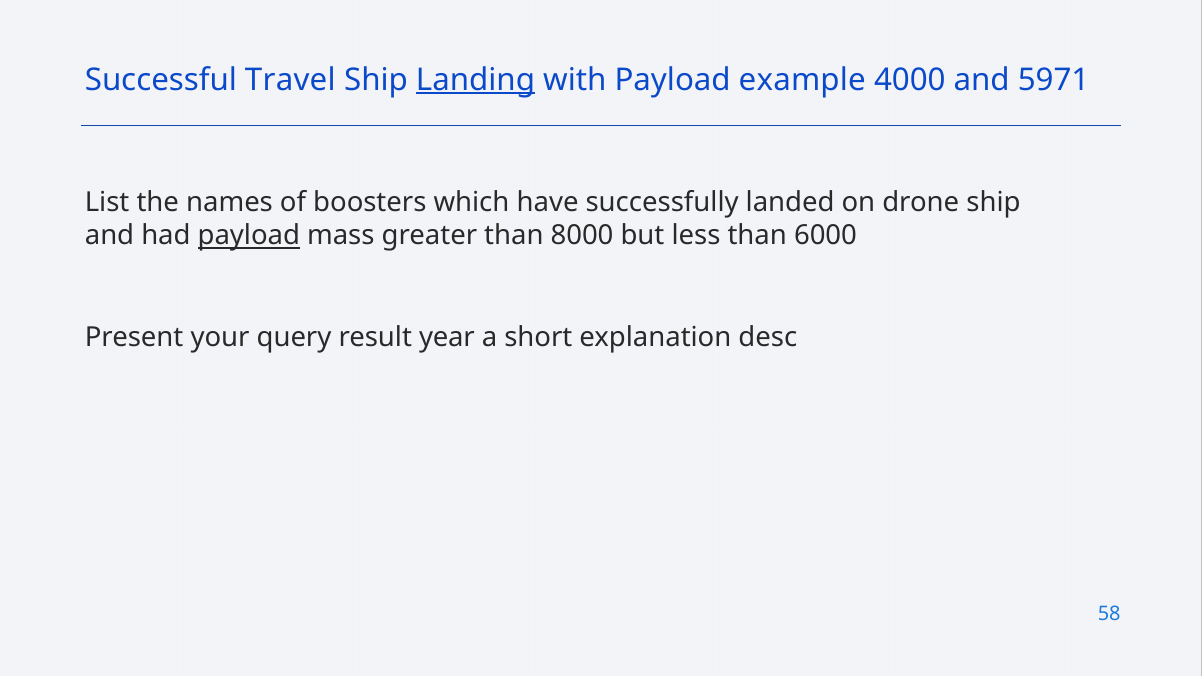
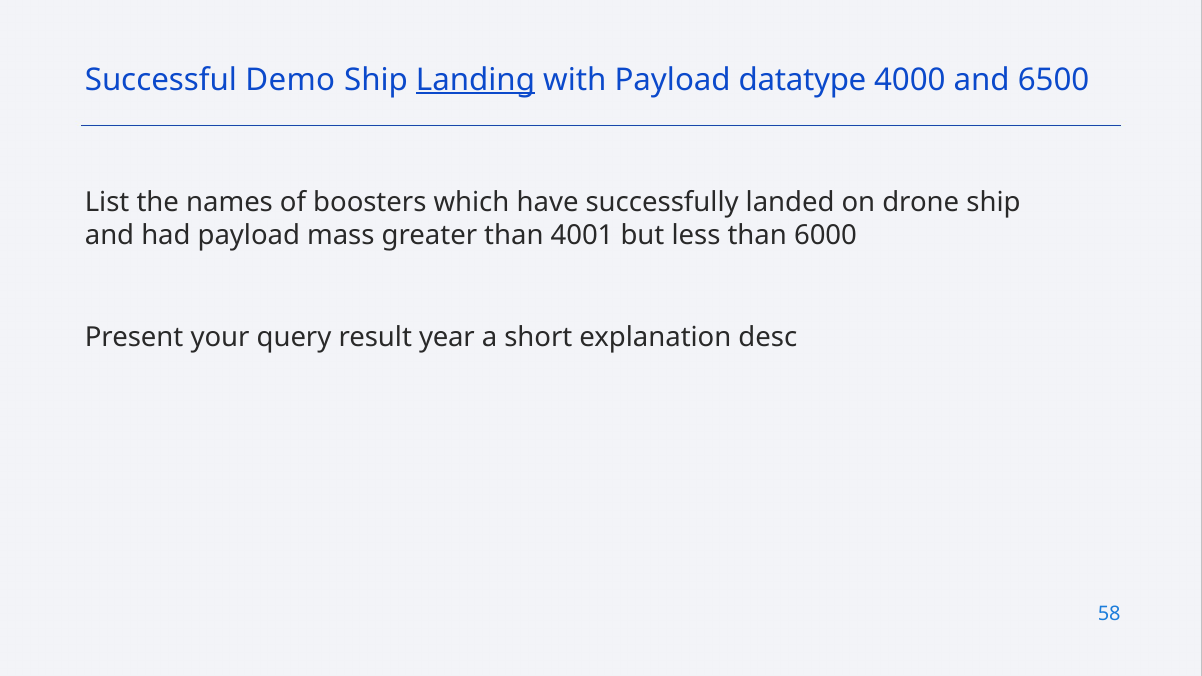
Travel: Travel -> Demo (290, 80)
example: example -> datatype (803, 80)
5971: 5971 -> 6500 (1054, 80)
payload underline: present -> none (249, 236)
8000: 8000 -> 4001 (582, 236)
